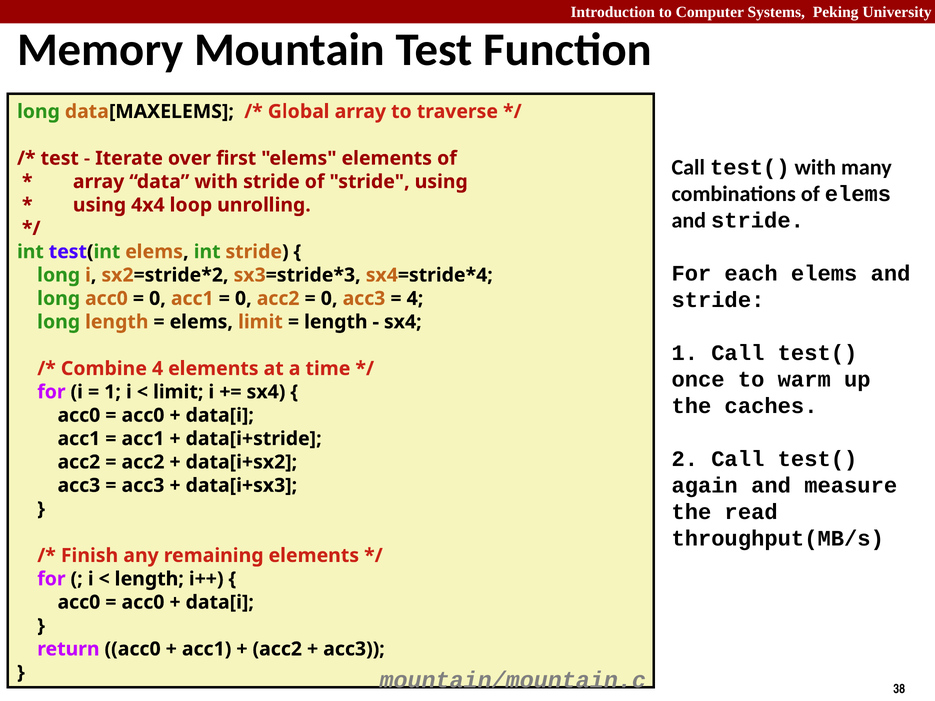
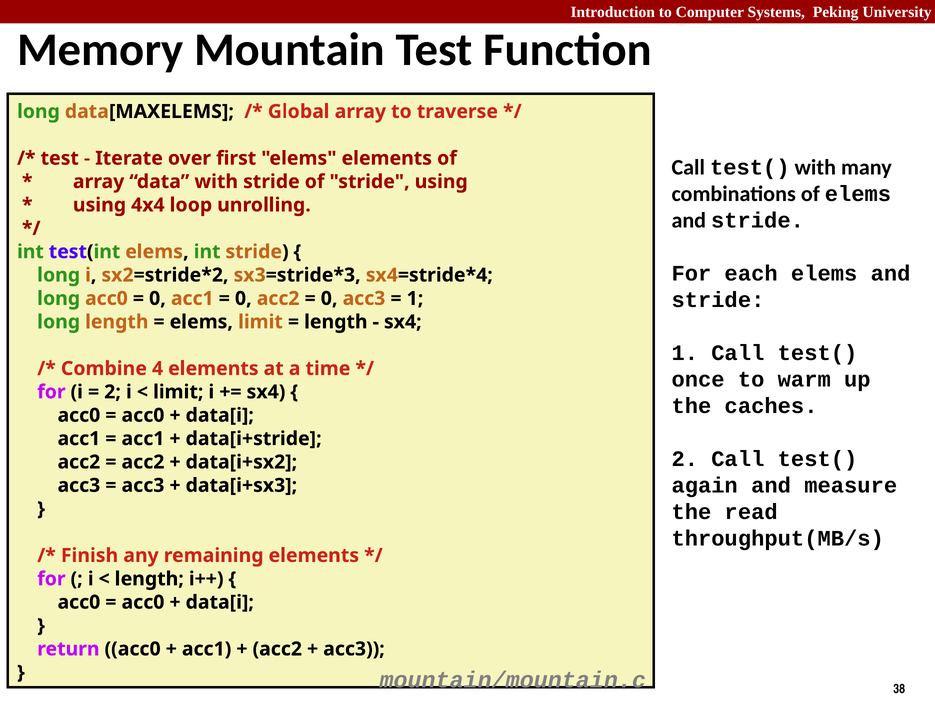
4: 4 -> 1 (415, 299)
1: 1 -> 2 (113, 392)
